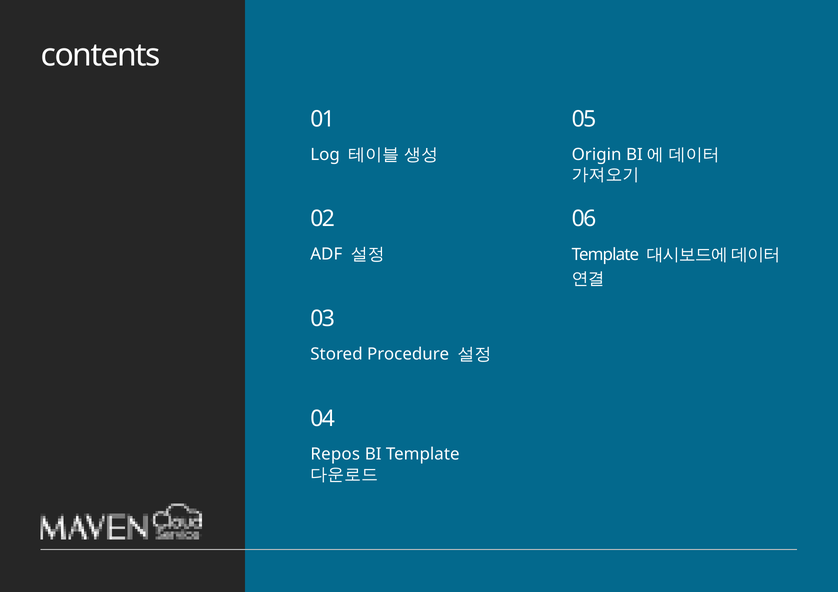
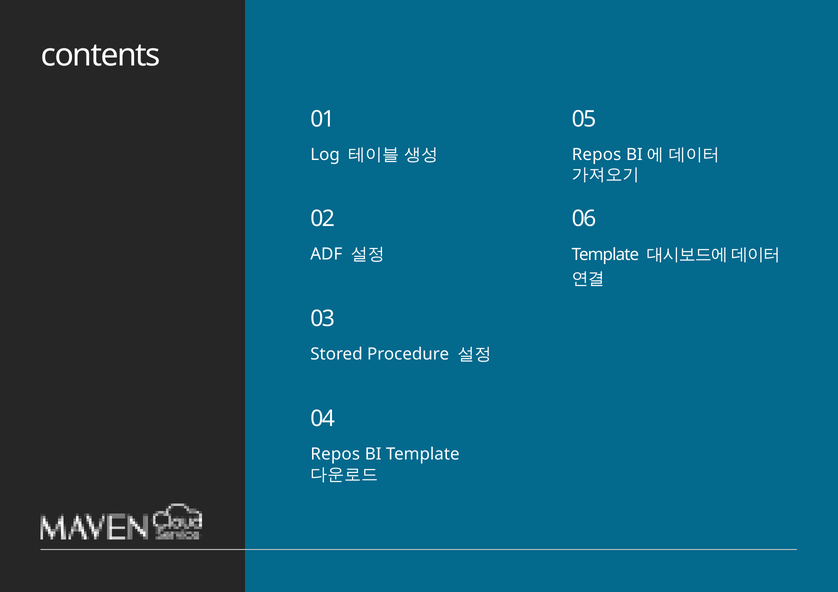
Origin: Origin -> Repos (597, 155)
